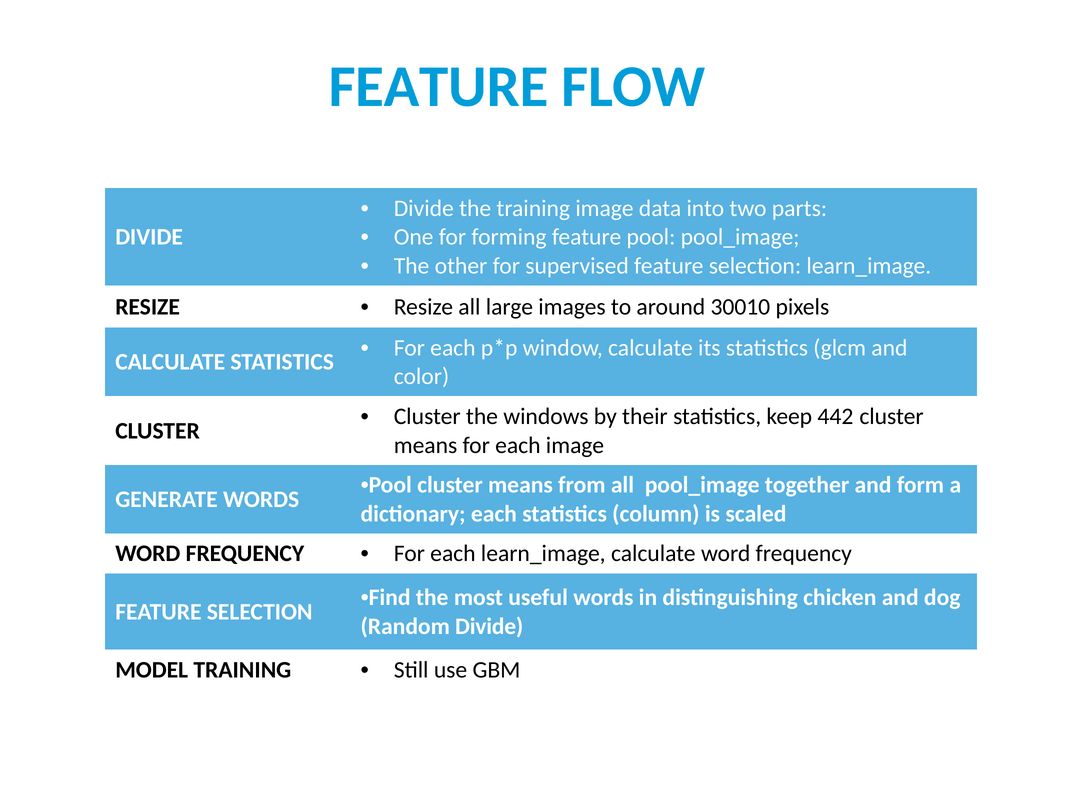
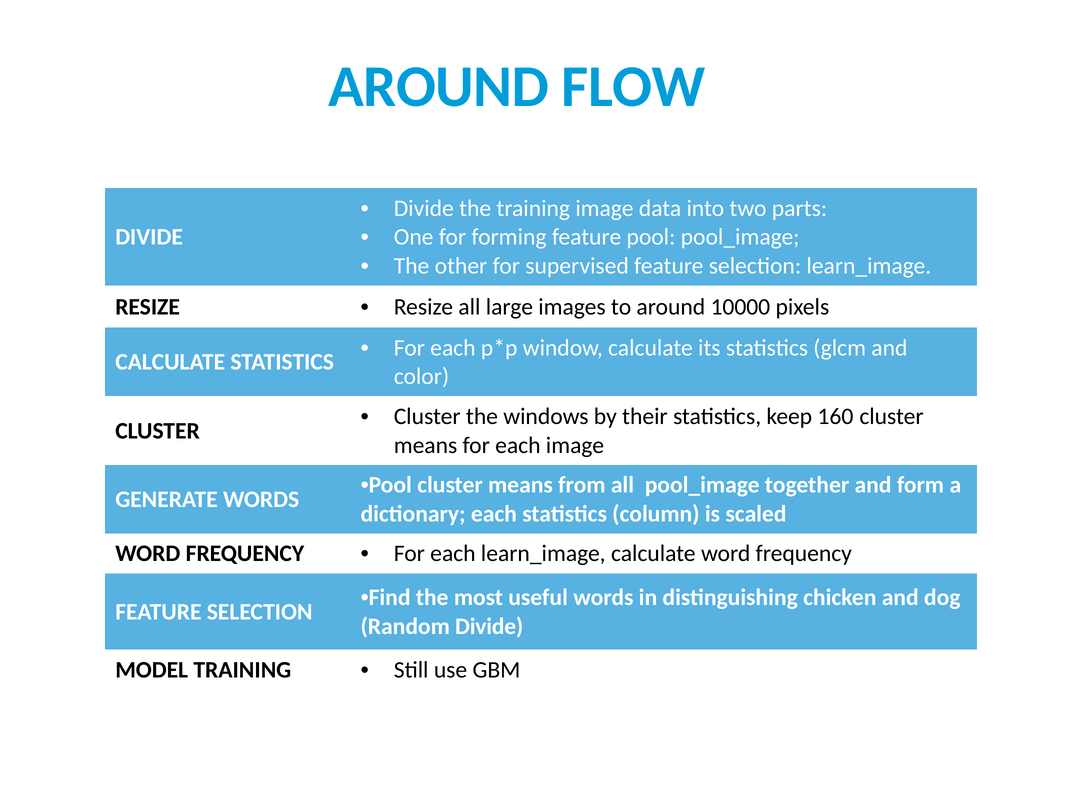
FEATURE: FEATURE -> AROUND (439, 87)
30010: 30010 -> 10000 (740, 307)
442: 442 -> 160 (835, 416)
